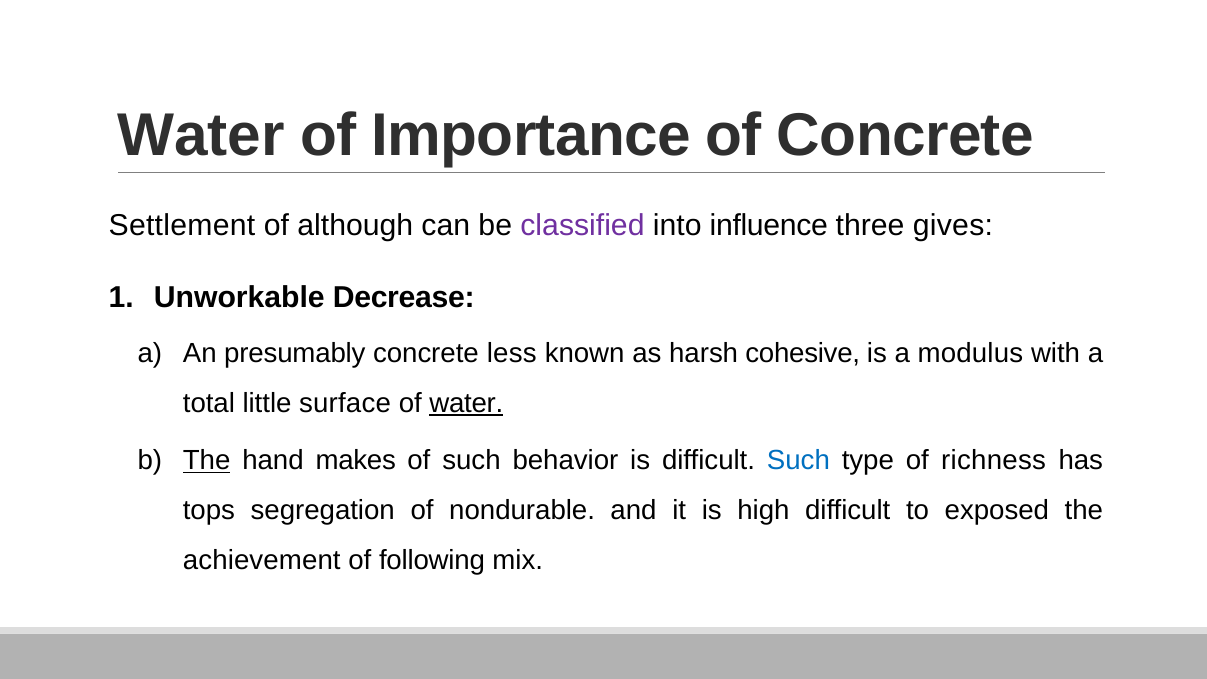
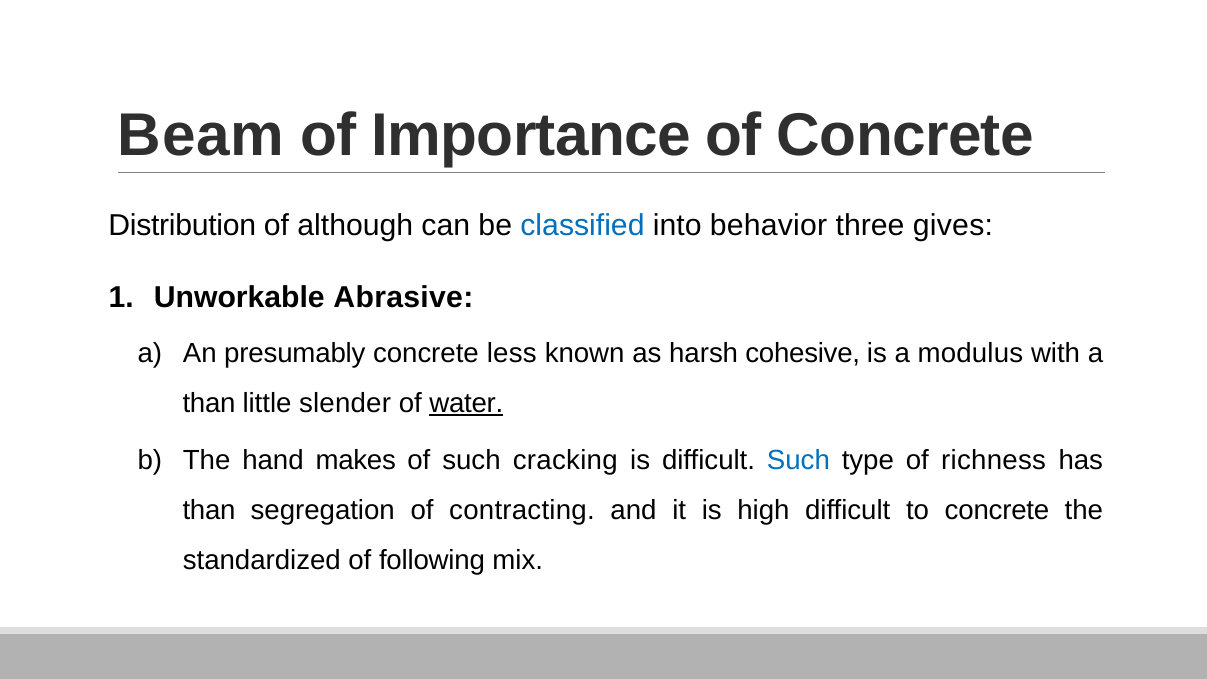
Water: Water -> Beam (201, 135)
Settlement: Settlement -> Distribution (182, 226)
classified colour: purple -> blue (582, 226)
influence: influence -> behavior (769, 226)
Decrease: Decrease -> Abrasive (403, 297)
total: total -> than (209, 403)
surface: surface -> slender (345, 403)
The underline: present -> none (207, 461)
behavior: behavior -> cracking (565, 461)
tops: tops -> than (209, 510)
nondurable: nondurable -> contracting (522, 510)
to exposed: exposed -> concrete (997, 510)
achievement: achievement -> standardized (262, 560)
